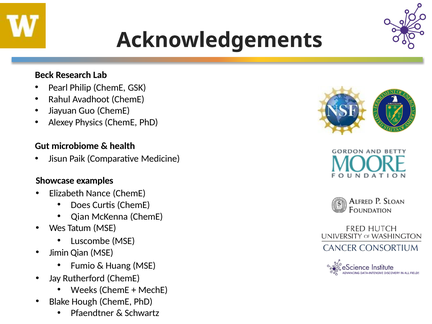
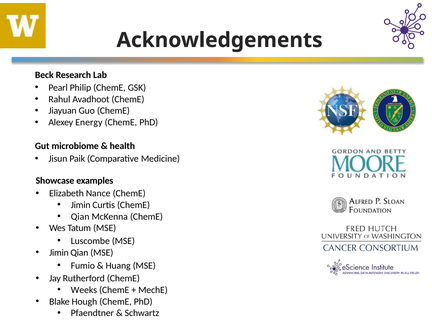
Physics: Physics -> Energy (89, 122)
Does: Does -> Jimin (81, 205)
